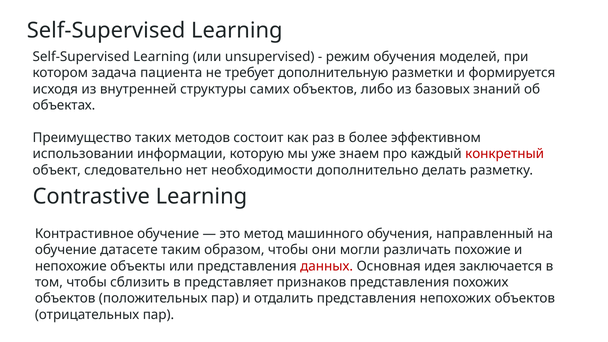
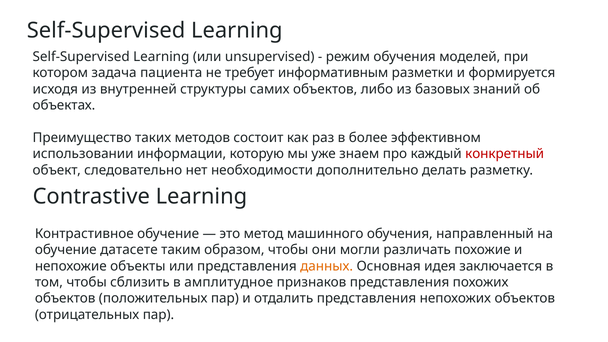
дополнительную: дополнительную -> информативным (333, 73)
данных colour: red -> orange (327, 266)
представляет: представляет -> амплитудное (229, 282)
